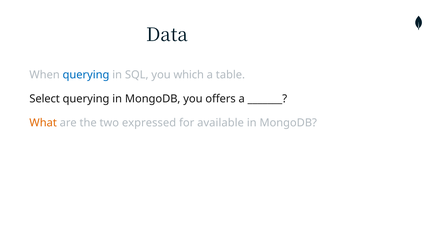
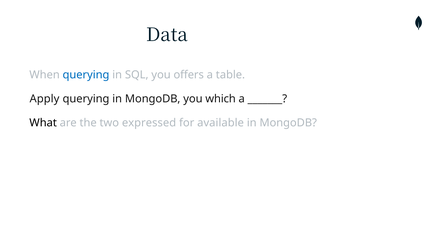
which: which -> offers (189, 75)
Select: Select -> Apply (45, 99)
offers: offers -> which (221, 99)
What colour: orange -> black (43, 123)
